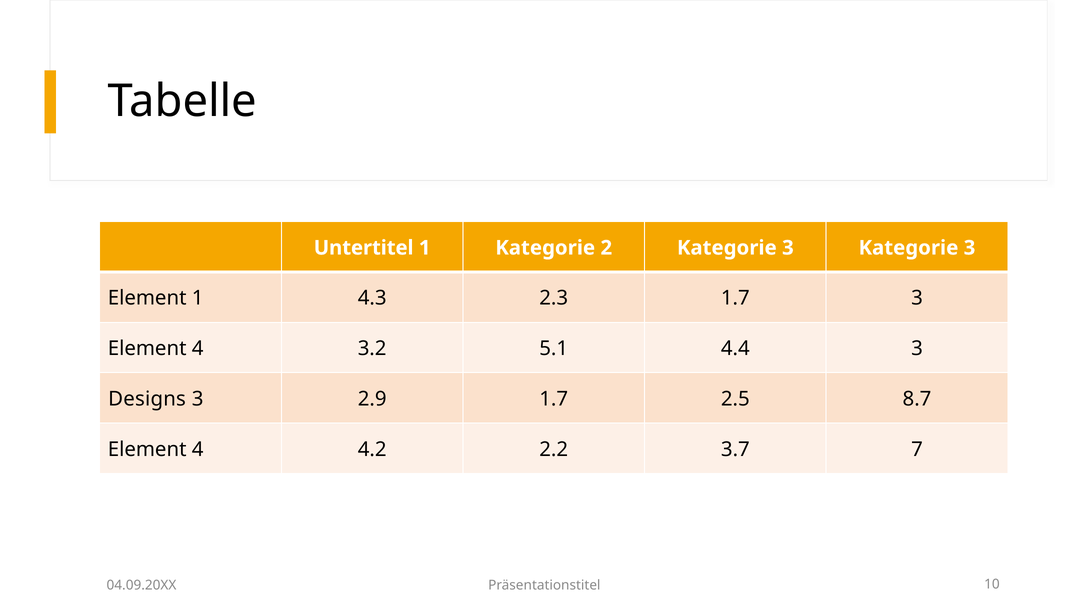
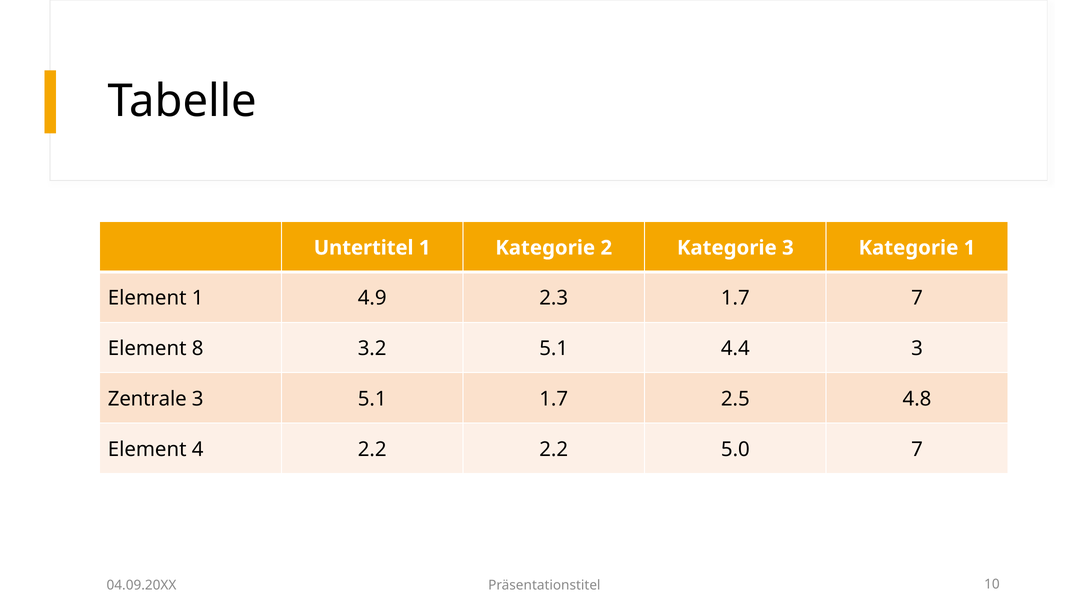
3 Kategorie 3: 3 -> 1 (970, 248)
4.3: 4.3 -> 4.9 (372, 298)
1.7 3: 3 -> 7 (917, 298)
4: 4 -> 8 (198, 348)
Designs: Designs -> Zentrale (147, 399)
3 2.9: 2.9 -> 5.1 (372, 399)
8.7: 8.7 -> 4.8 (917, 399)
4 4.2: 4.2 -> 2.2 (372, 449)
3.7: 3.7 -> 5.0 (735, 449)
